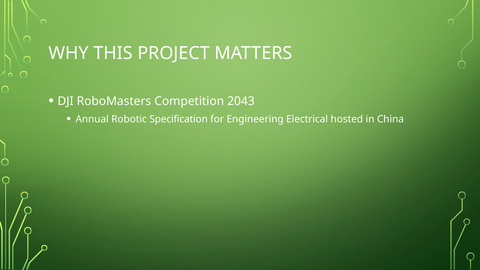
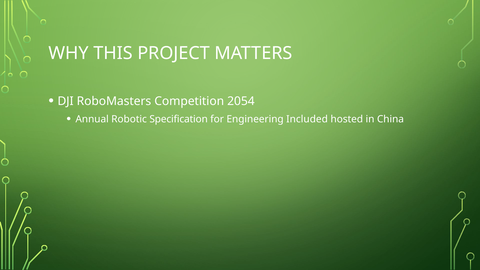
2043: 2043 -> 2054 (241, 101)
Electrical: Electrical -> Included (307, 119)
